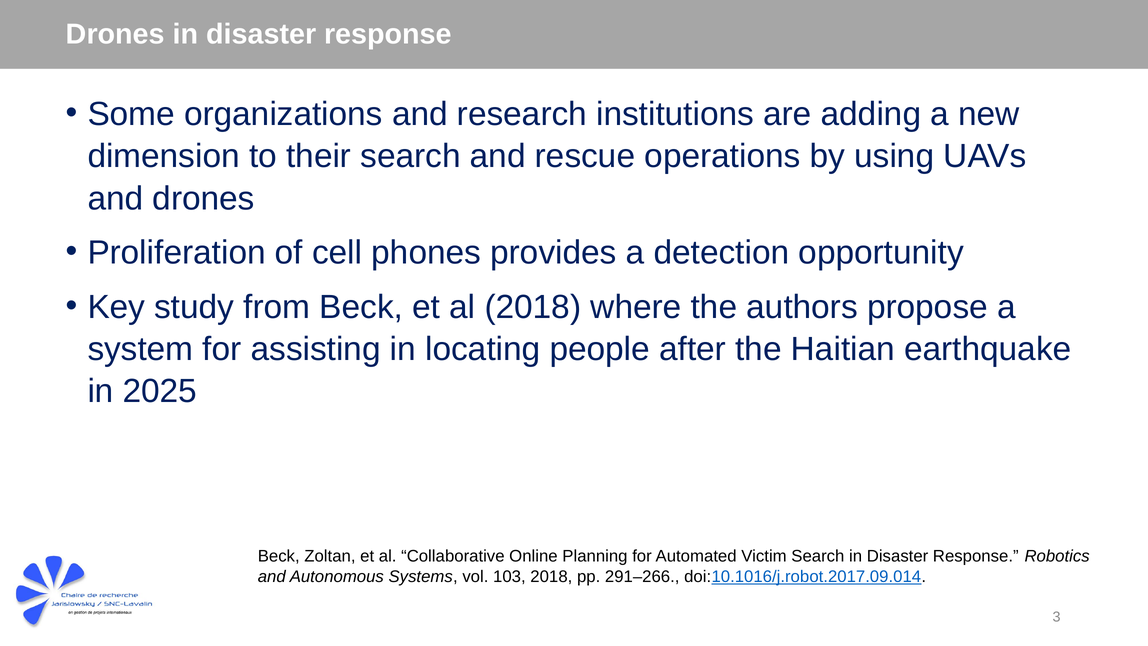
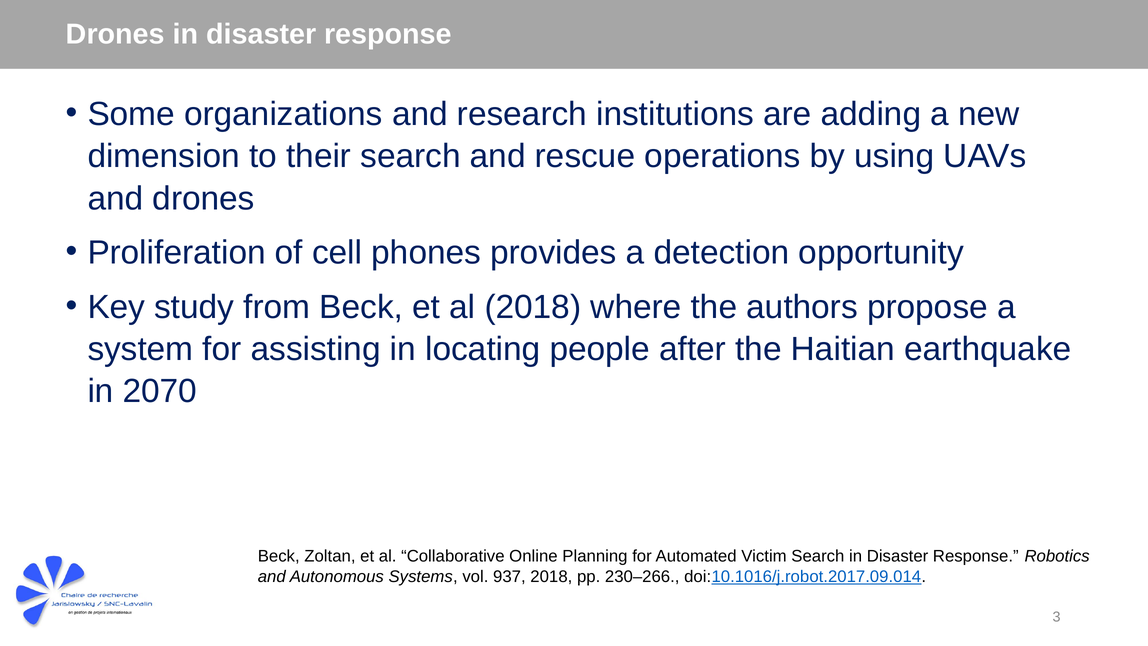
2025: 2025 -> 2070 (160, 391)
103: 103 -> 937 (509, 576)
291–266: 291–266 -> 230–266 (642, 576)
